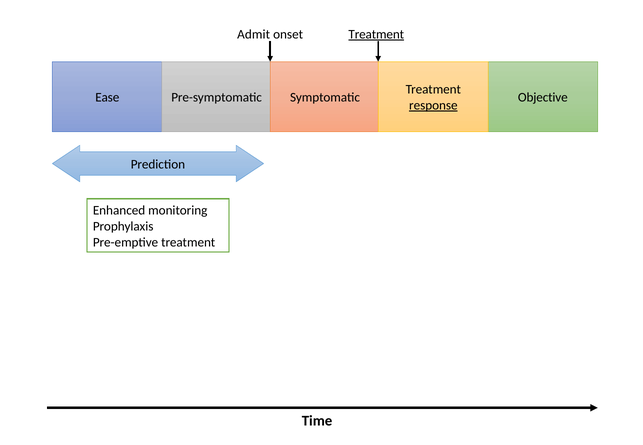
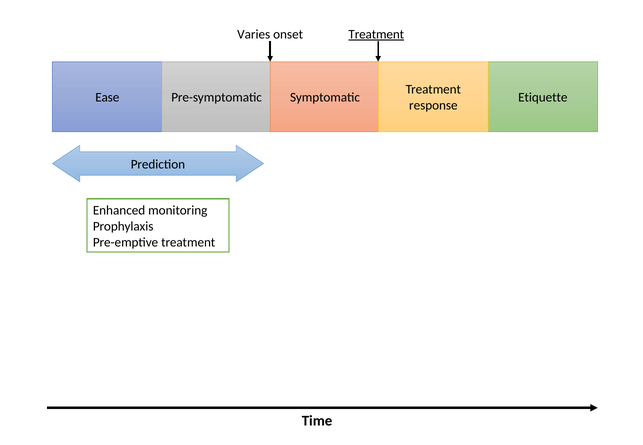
Admit: Admit -> Varies (254, 34)
Objective: Objective -> Etiquette (543, 98)
response underline: present -> none (433, 106)
